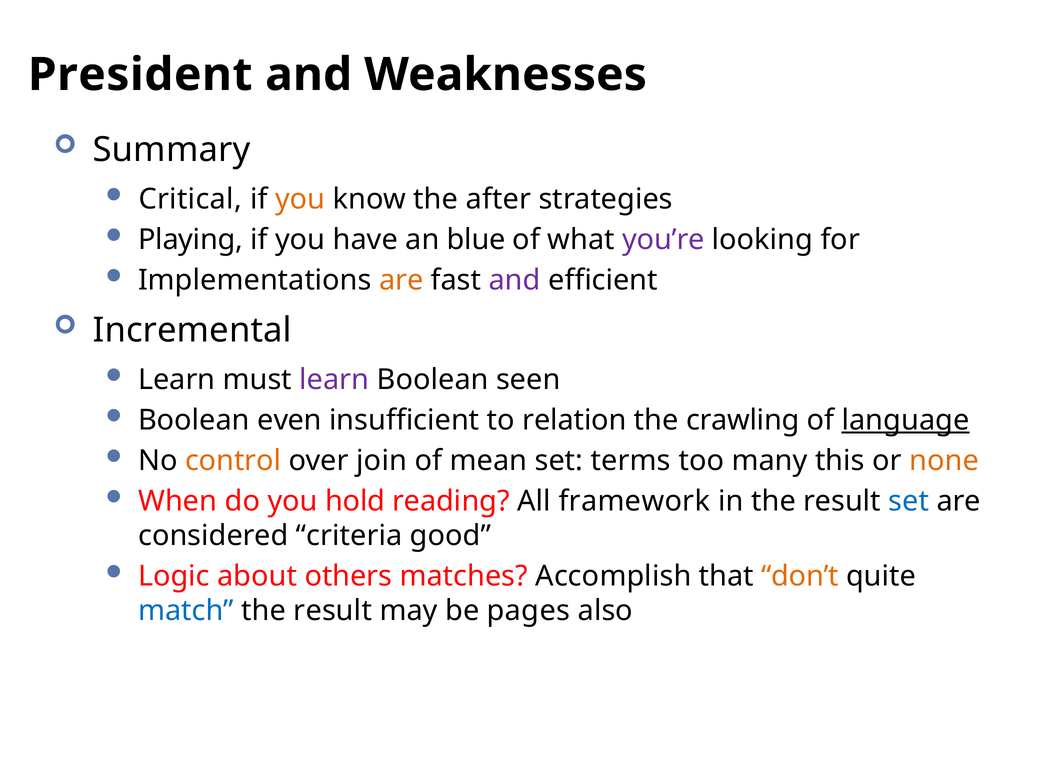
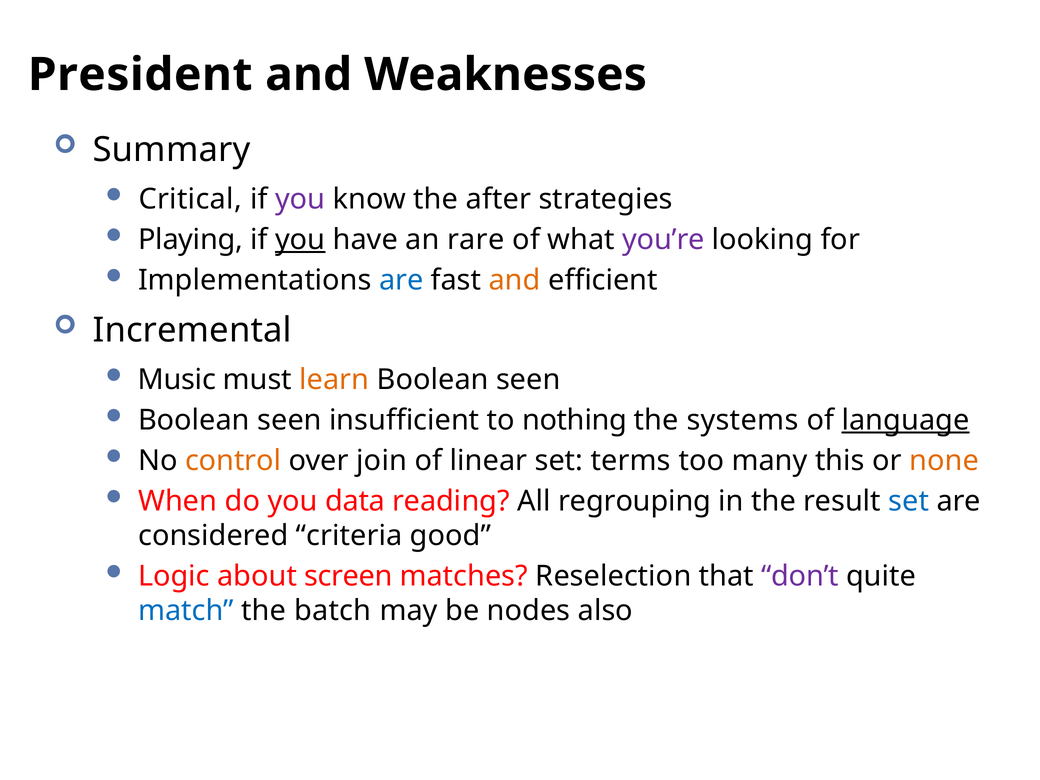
you colour: orange -> purple (300, 199)
you underline: none -> present (300, 240)
blue: blue -> rare (476, 240)
are colour: orange -> blue (401, 280)
and colour: purple -> orange (515, 280)
Learn: Learn -> Music (177, 380)
learn colour: purple -> orange (334, 380)
even: even -> seen (290, 420)
relation: relation -> nothing (575, 420)
crawling: crawling -> systems (743, 420)
mean: mean -> linear (489, 461)
hold: hold -> data (355, 501)
framework: framework -> regrouping (635, 501)
others: others -> screen (348, 576)
Accomplish: Accomplish -> Reselection (613, 576)
don’t colour: orange -> purple (800, 576)
result: result -> batch (333, 611)
pages: pages -> nodes (529, 611)
